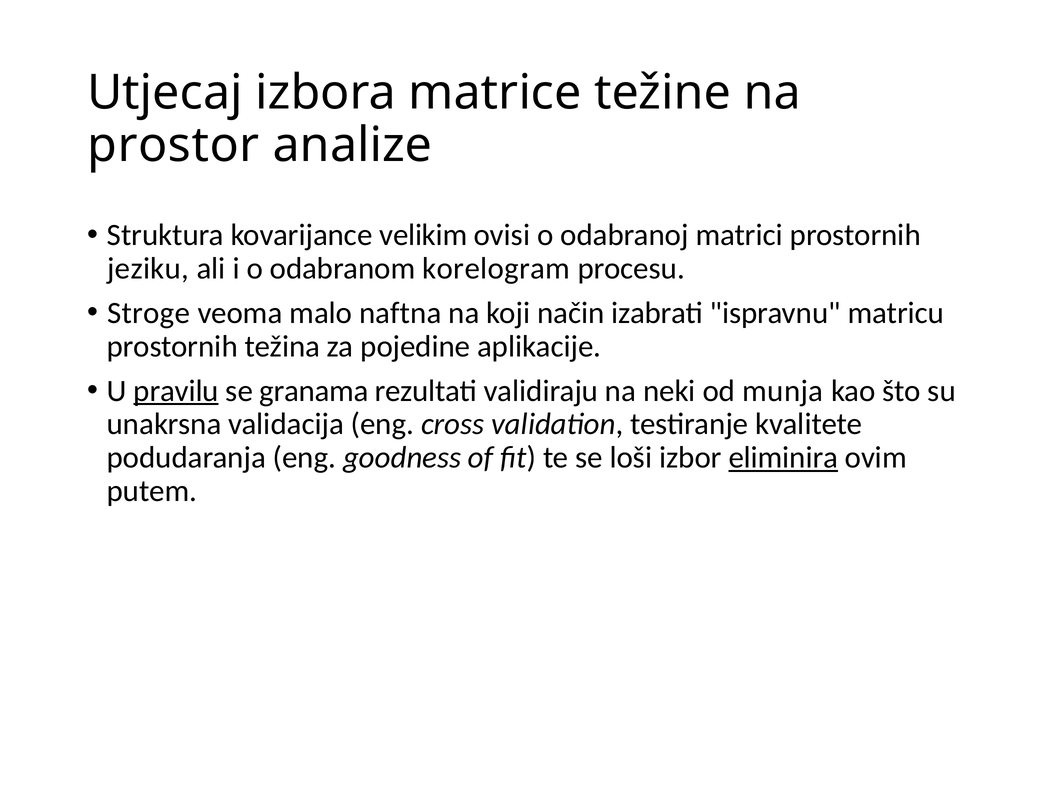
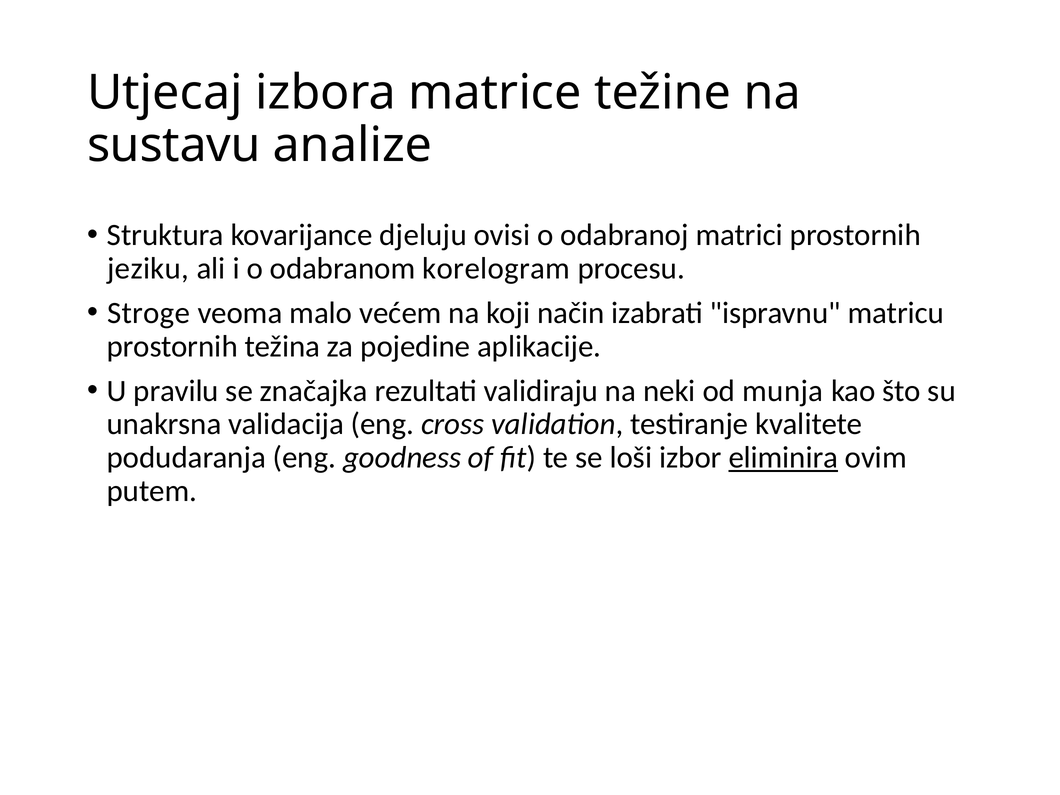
prostor: prostor -> sustavu (174, 145)
velikim: velikim -> djeluju (423, 235)
naftna: naftna -> većem (400, 313)
pravilu underline: present -> none (176, 391)
granama: granama -> značajka (314, 391)
